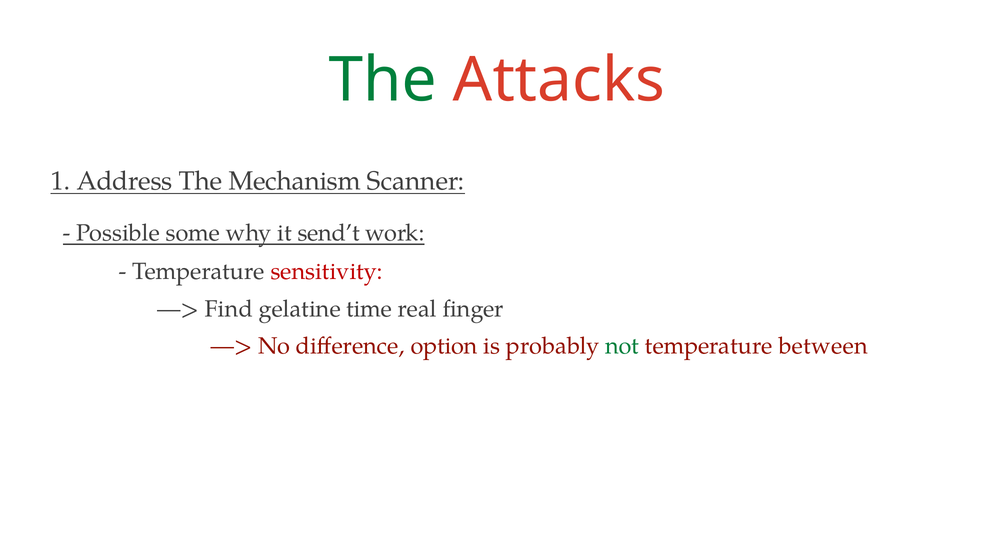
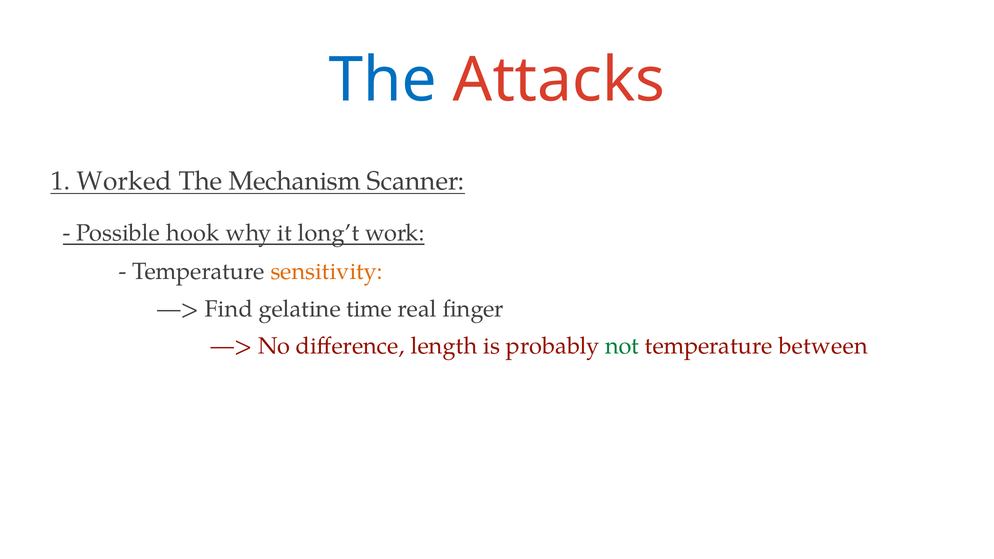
The colour: green -> blue (383, 80)
Address: Address -> Worked (124, 181)
some: some -> hook (193, 233)
send’t: send’t -> long’t (329, 233)
sensitivity colour: red -> orange (327, 272)
option: option -> length (444, 346)
